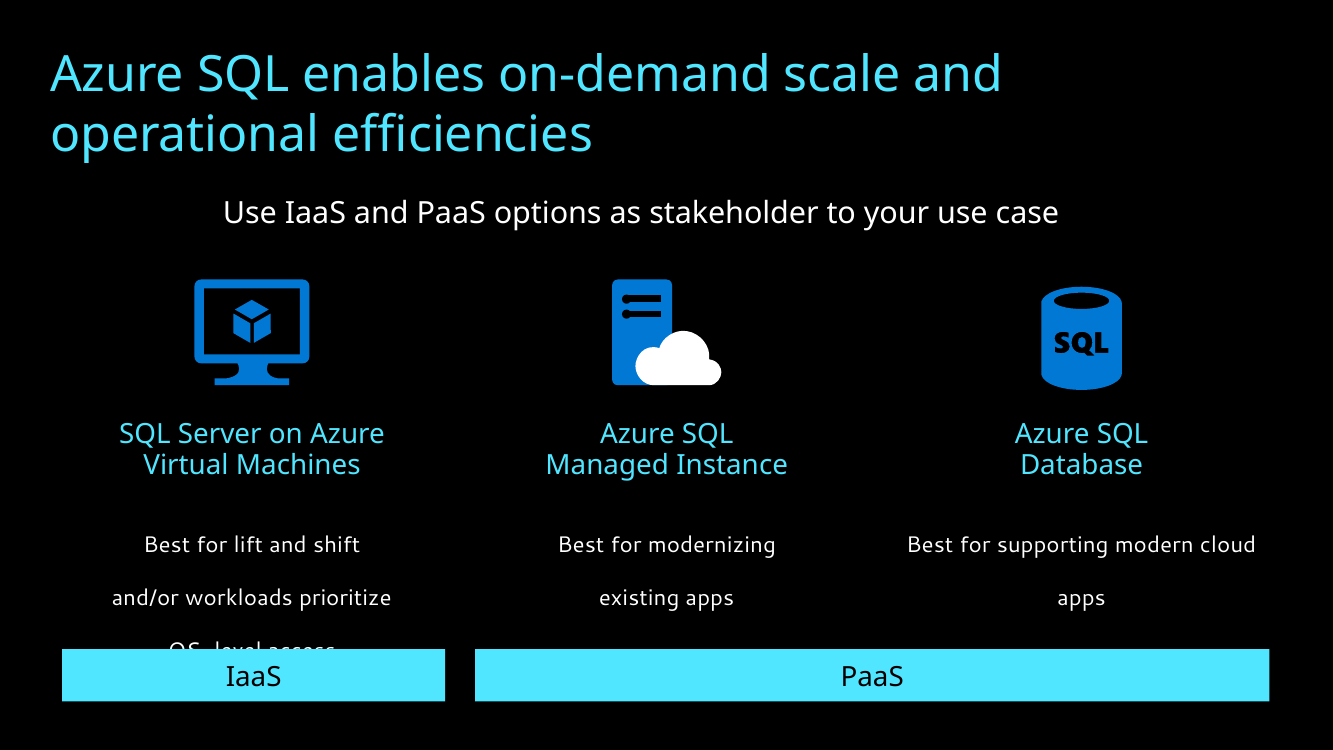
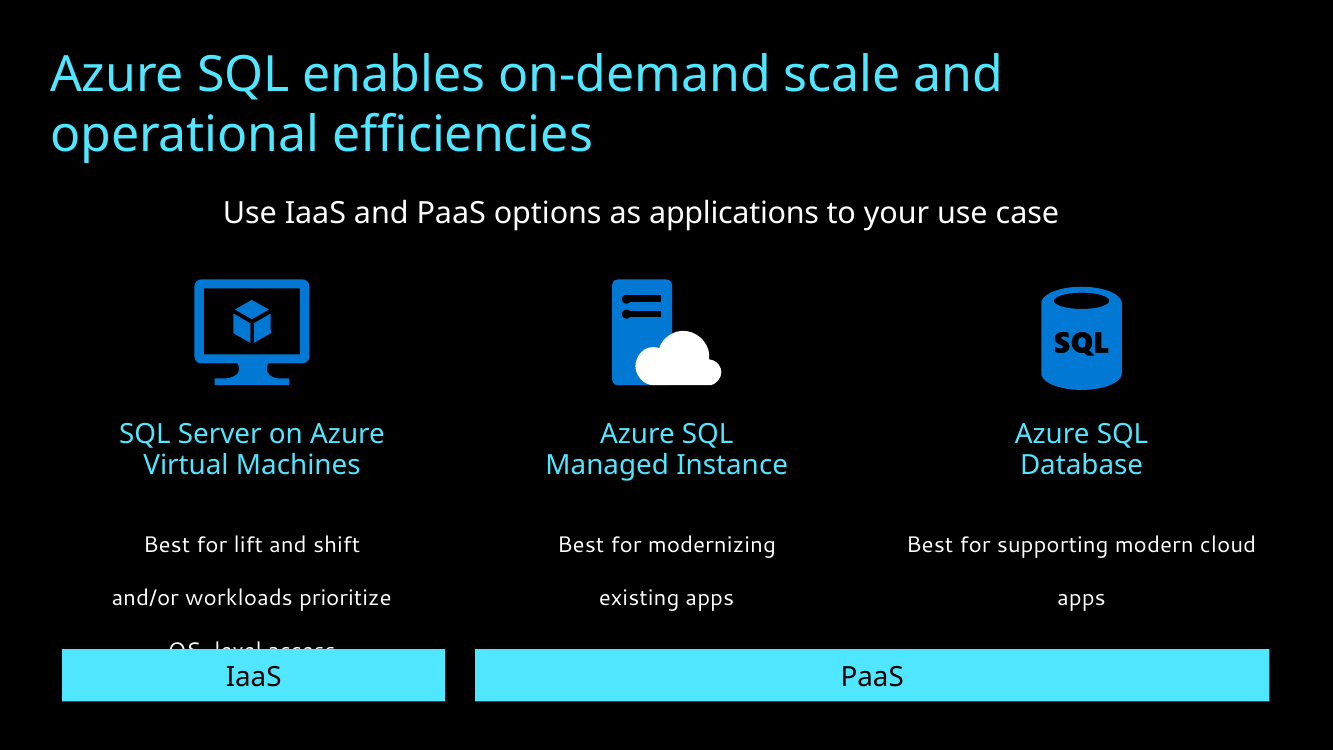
stakeholder: stakeholder -> applications (734, 214)
